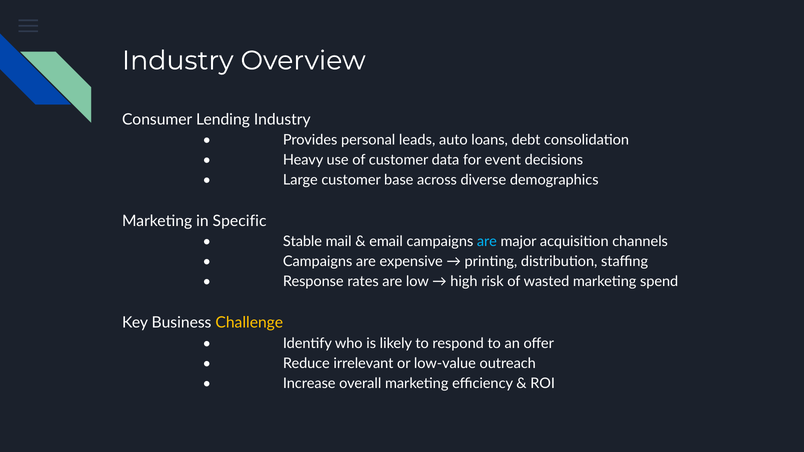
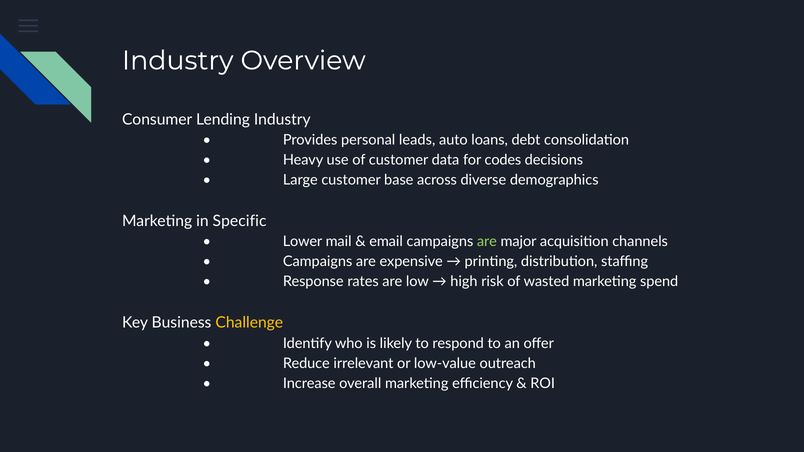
event: event -> codes (503, 160)
Stable: Stable -> Lower (302, 242)
are colour: light blue -> light green (487, 242)
